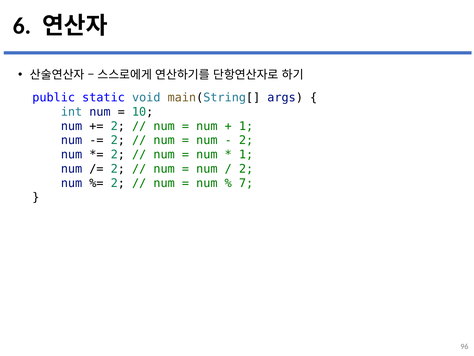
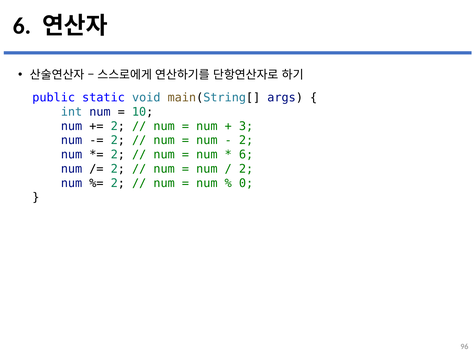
1: 1 -> 3 (246, 126)
1: 1 -> 6 (246, 154)
7: 7 -> 0 (246, 183)
